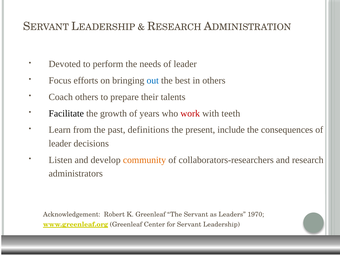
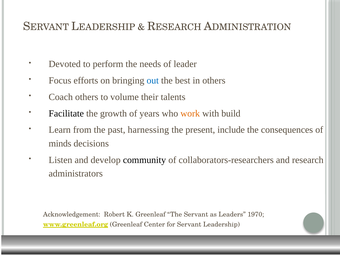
prepare: prepare -> volume (125, 97)
work colour: red -> orange (190, 113)
teeth: teeth -> build (231, 113)
definitions: definitions -> harnessing (148, 130)
leader: leader -> minds (60, 143)
community colour: orange -> black (144, 160)
